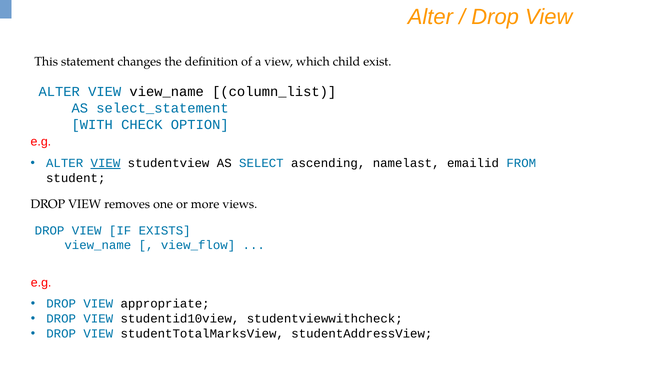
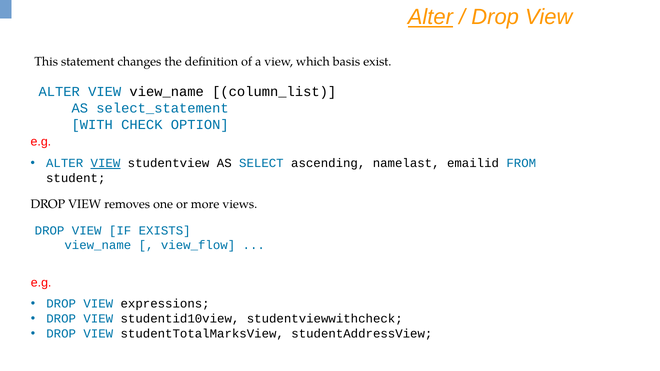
Alter underline: none -> present (430, 17)
child: child -> basis (346, 62)
appropriate: appropriate -> expressions (165, 304)
